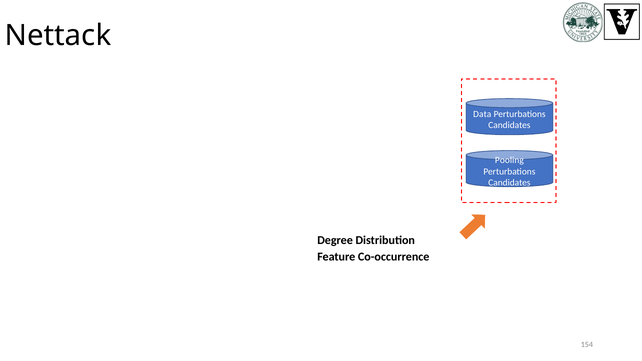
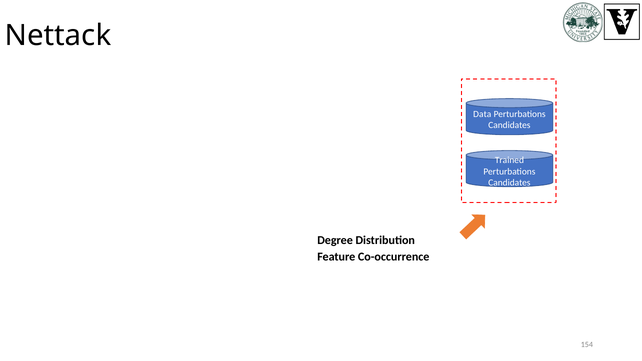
Pooling: Pooling -> Trained (509, 160)
